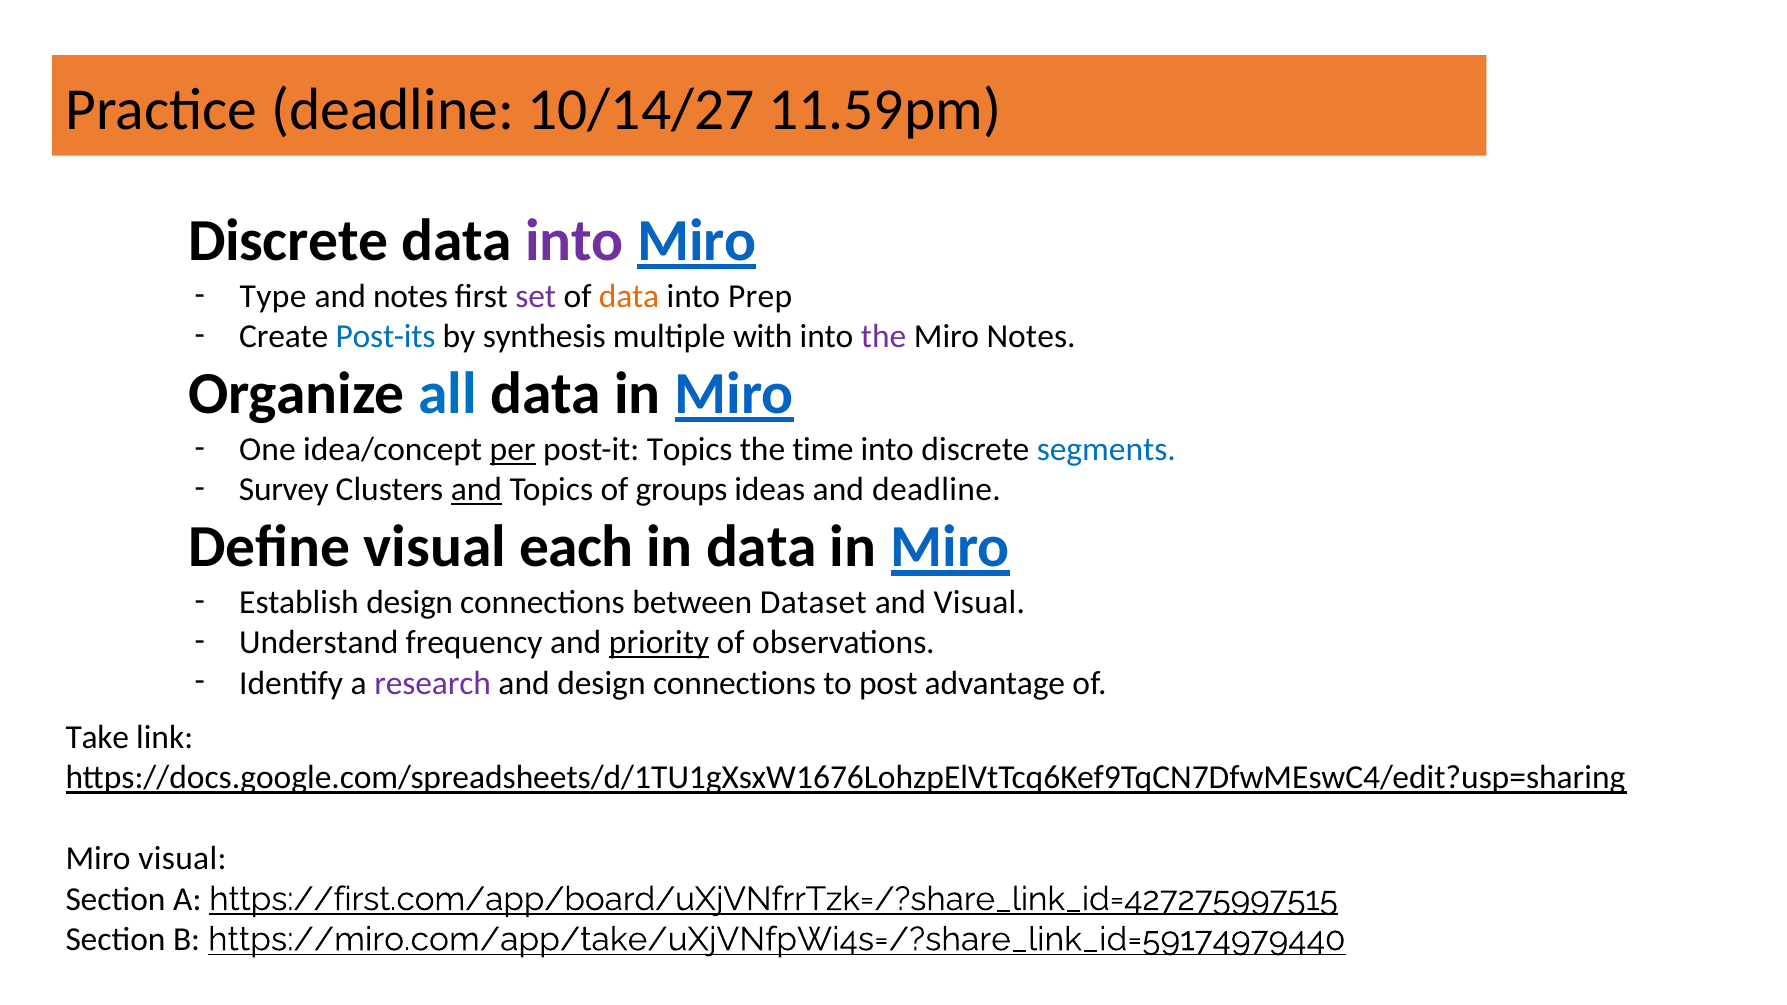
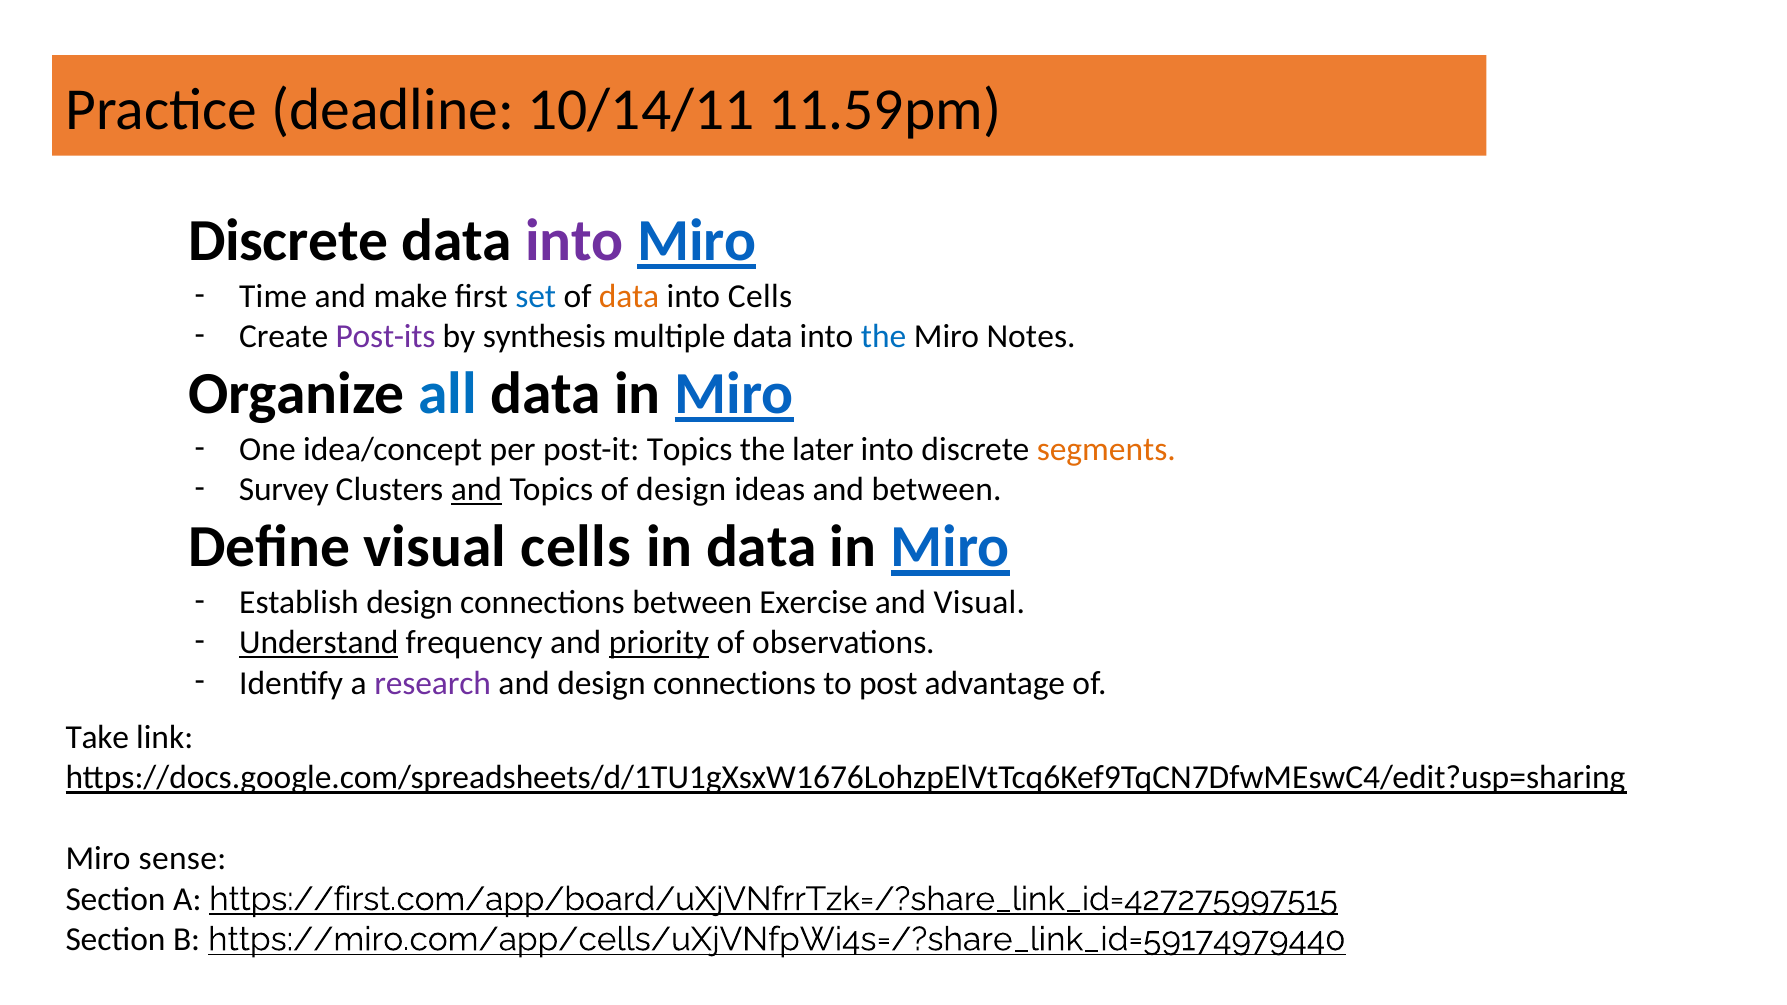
10/14/27: 10/14/27 -> 10/14/11 (641, 110)
Type: Type -> Time (273, 296)
and notes: notes -> make (411, 296)
set colour: purple -> blue (536, 296)
into Prep: Prep -> Cells (760, 296)
Post-its colour: blue -> purple (386, 336)
multiple with: with -> data (763, 336)
the colour: purple -> blue (884, 336)
per underline: present -> none (513, 449)
time: time -> later (823, 449)
segments colour: blue -> orange (1106, 449)
of groups: groups -> design (681, 490)
and deadline: deadline -> between (937, 490)
visual each: each -> cells (576, 547)
Dataset: Dataset -> Exercise (814, 603)
Understand underline: none -> present (319, 643)
Miro visual: visual -> sense (182, 859)
https://miro.com/app/take/uXjVNfpWi4s=/?share_link_id=59174979440: https://miro.com/app/take/uXjVNfpWi4s=/?share_link_id=59174979440 -> https://miro.com/app/cells/uXjVNfpWi4s=/?share_link_id=59174979440 (777, 939)
